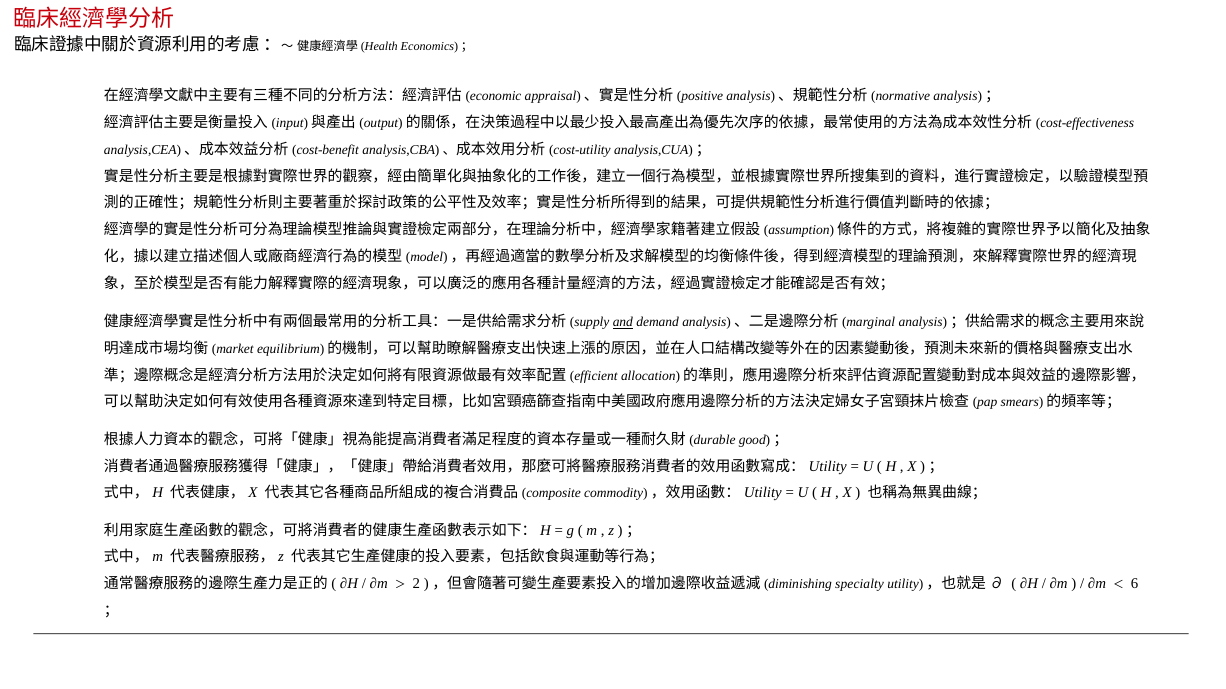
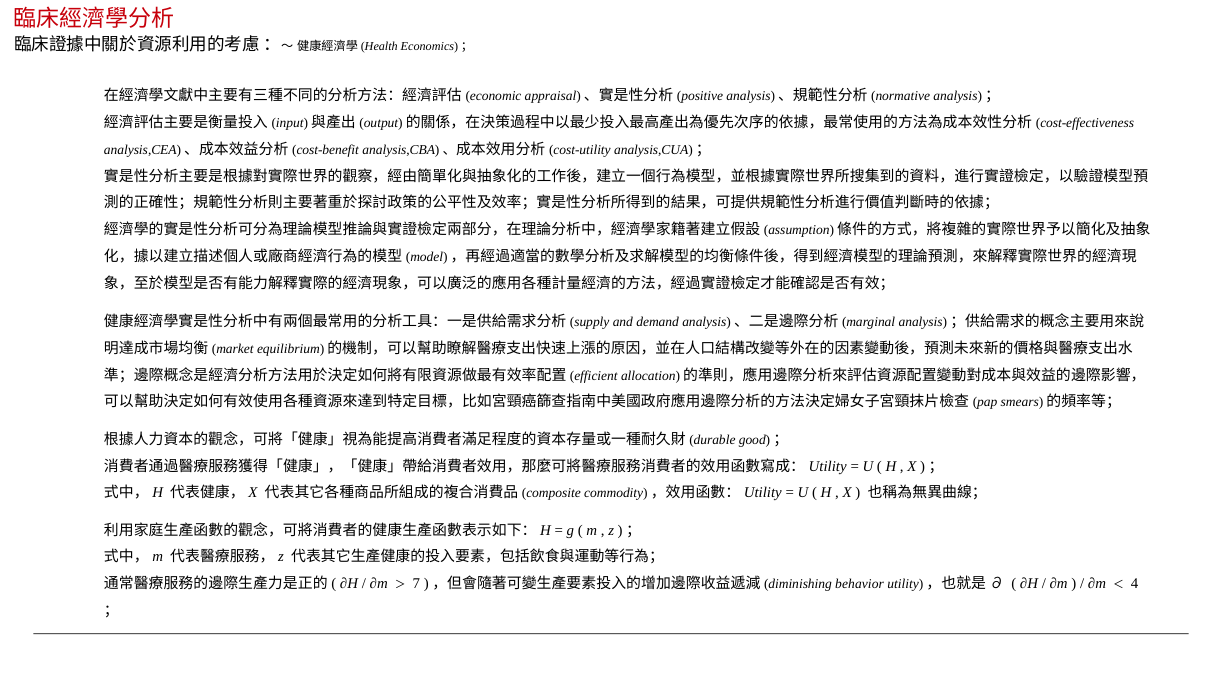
and underline: present -> none (623, 322)
2: 2 -> 7 (416, 584)
specialty: specialty -> behavior (860, 585)
6: 6 -> 4 (1135, 584)
